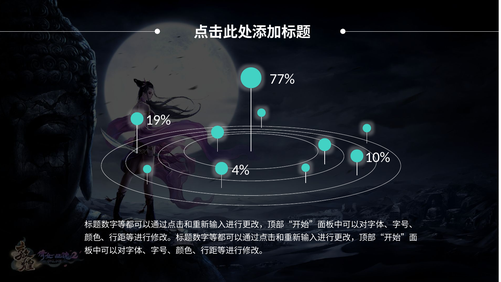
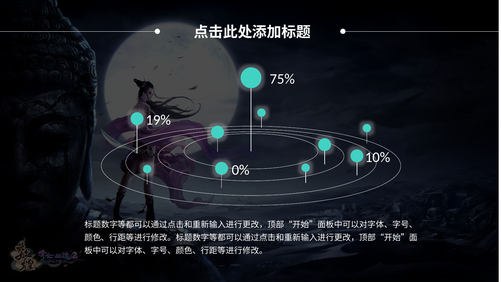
77%: 77% -> 75% (282, 79)
4%: 4% -> 0% (241, 170)
